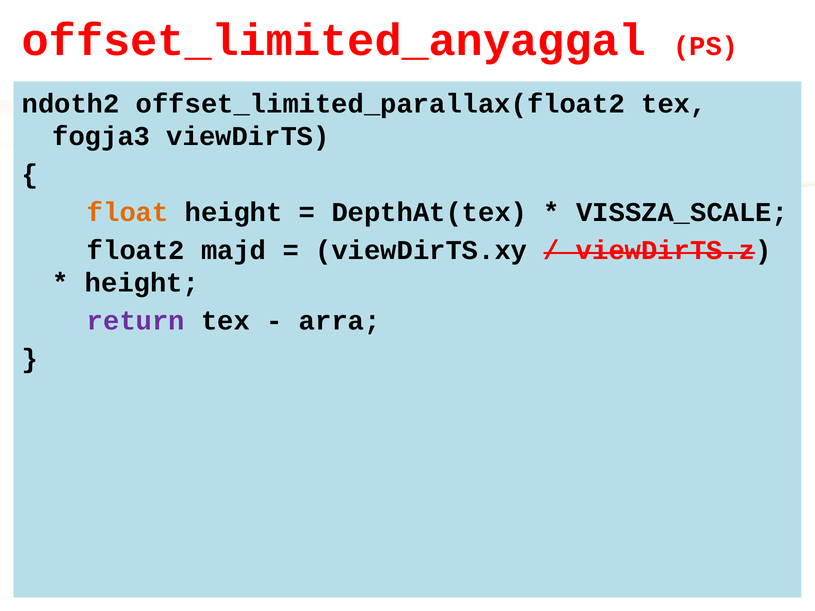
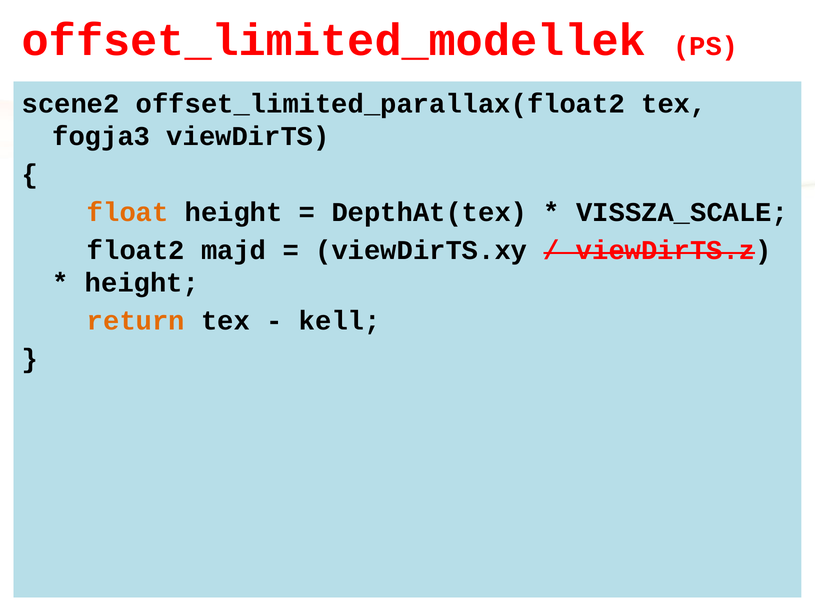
offset_limited_anyaggal: offset_limited_anyaggal -> offset_limited_modellek (334, 41)
ndoth2: ndoth2 -> scene2 (71, 104)
return colour: purple -> orange (136, 321)
arra: arra -> kell (340, 321)
